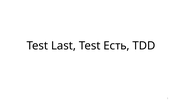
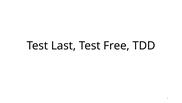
Есть: Есть -> Free (116, 45)
